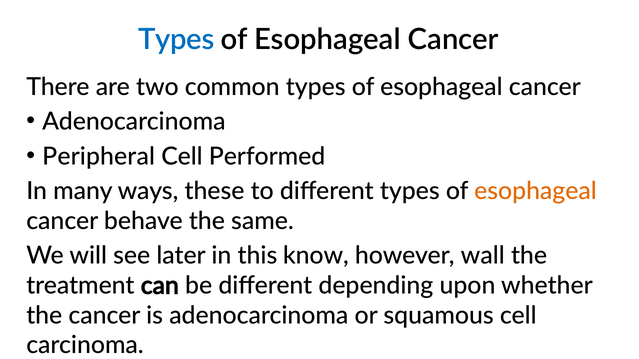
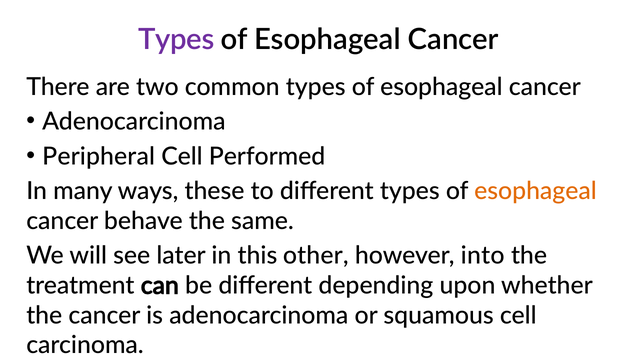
Types colour: blue -> purple (176, 40)
know: know -> other (316, 256)
wall: wall -> into (483, 256)
